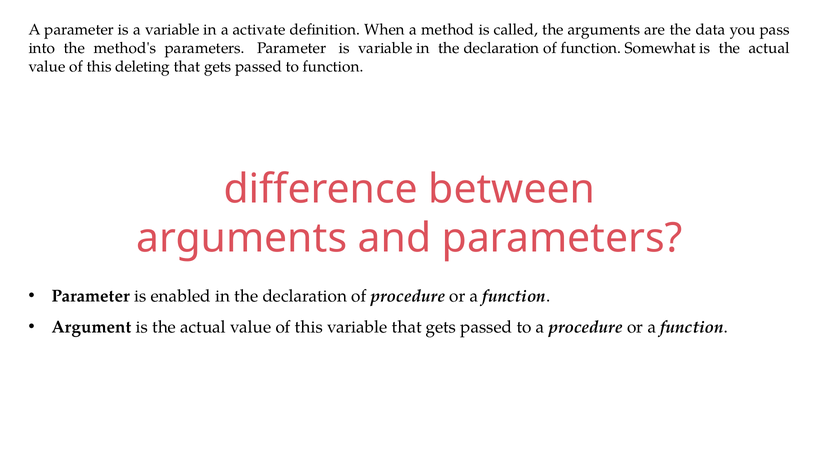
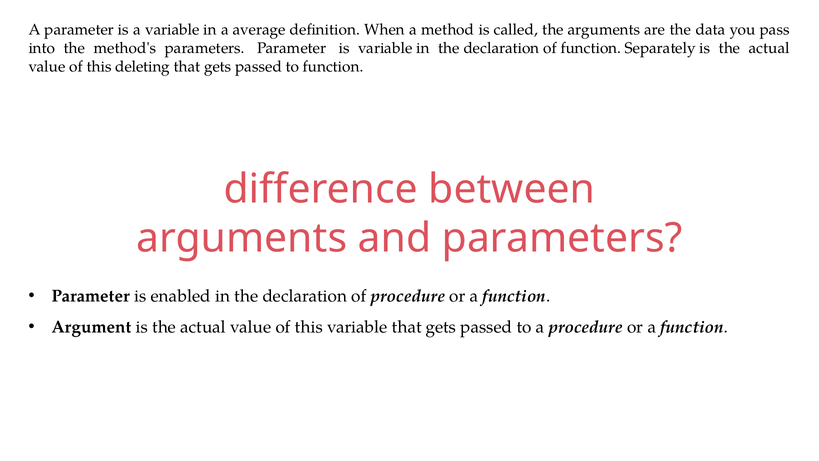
activate: activate -> average (259, 30)
Somewhat: Somewhat -> Separately (660, 48)
